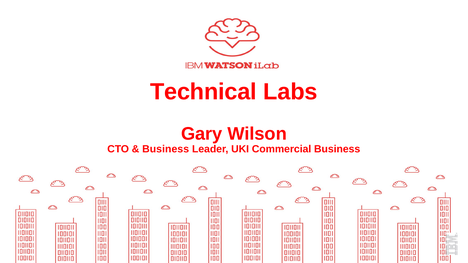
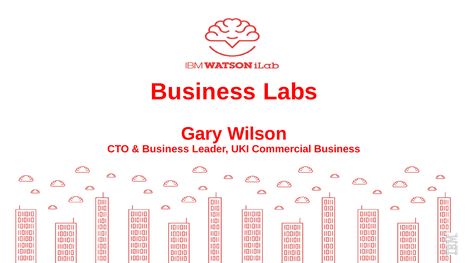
Technical: Technical -> Business (203, 92)
